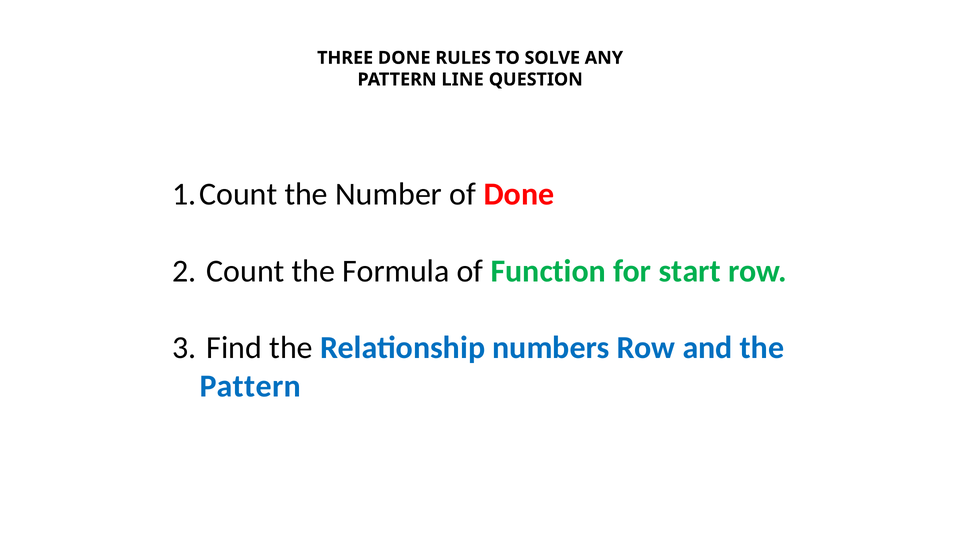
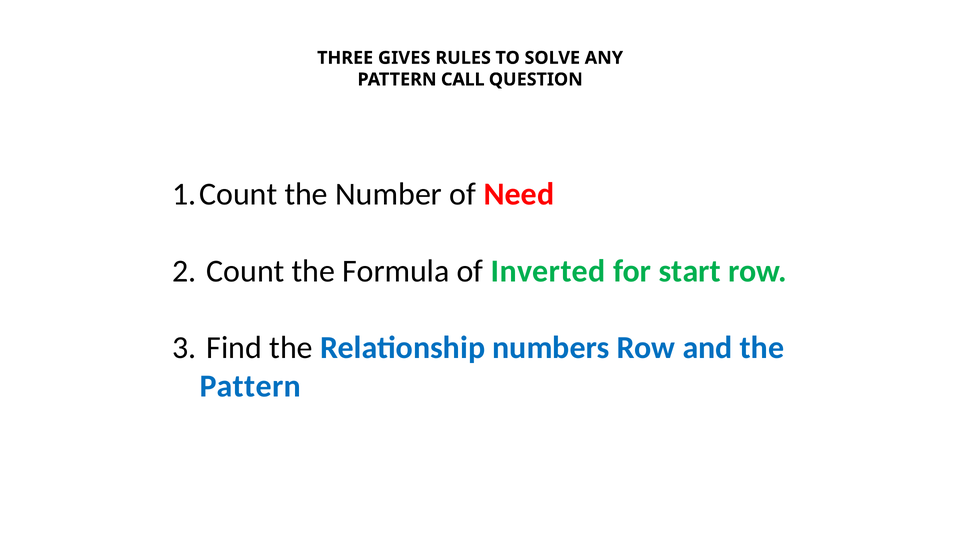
THREE DONE: DONE -> GIVES (404, 58)
LINE: LINE -> CALL (463, 79)
of Done: Done -> Need (519, 194)
Function: Function -> Inverted (548, 271)
